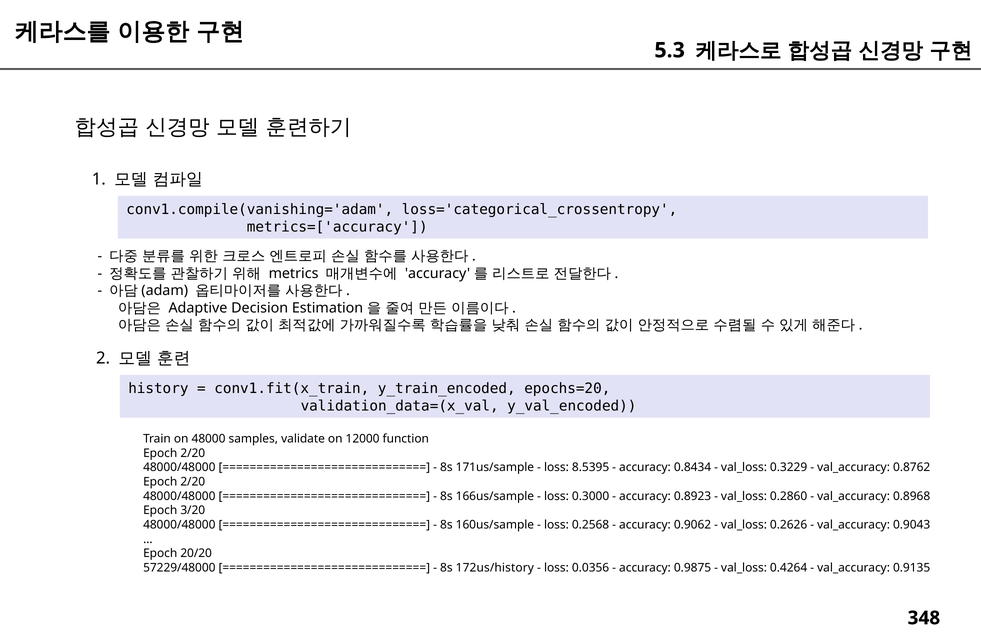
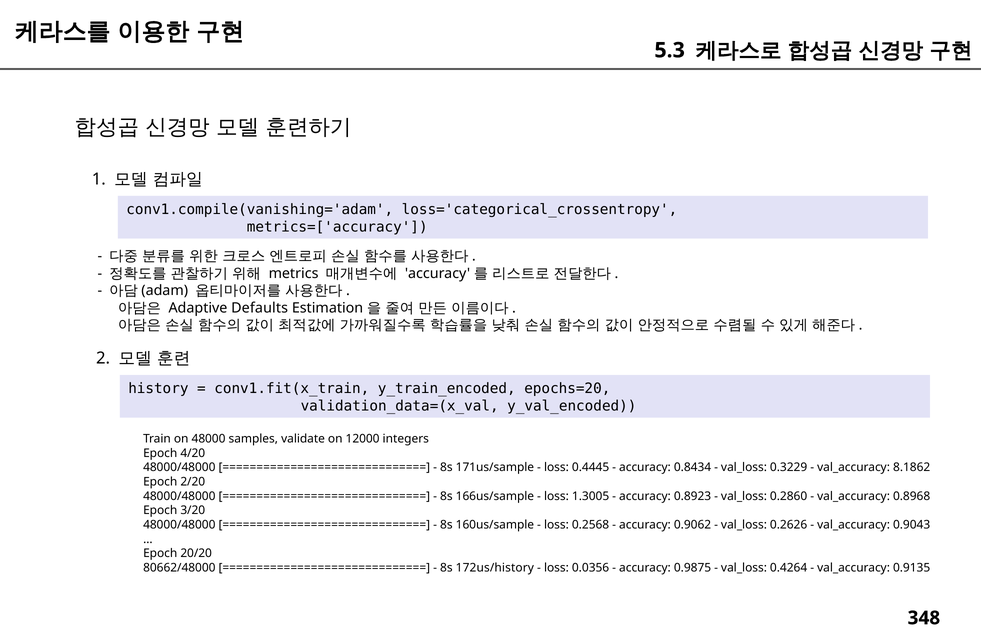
Decision: Decision -> Defaults (260, 308)
function: function -> integers (406, 439)
2/20: 2/20 -> 4/20 (193, 453)
8.5395: 8.5395 -> 0.4445 (591, 468)
0.8762: 0.8762 -> 8.1862 (912, 468)
0.3000: 0.3000 -> 1.3005 (591, 496)
57229/48000: 57229/48000 -> 80662/48000 (179, 568)
